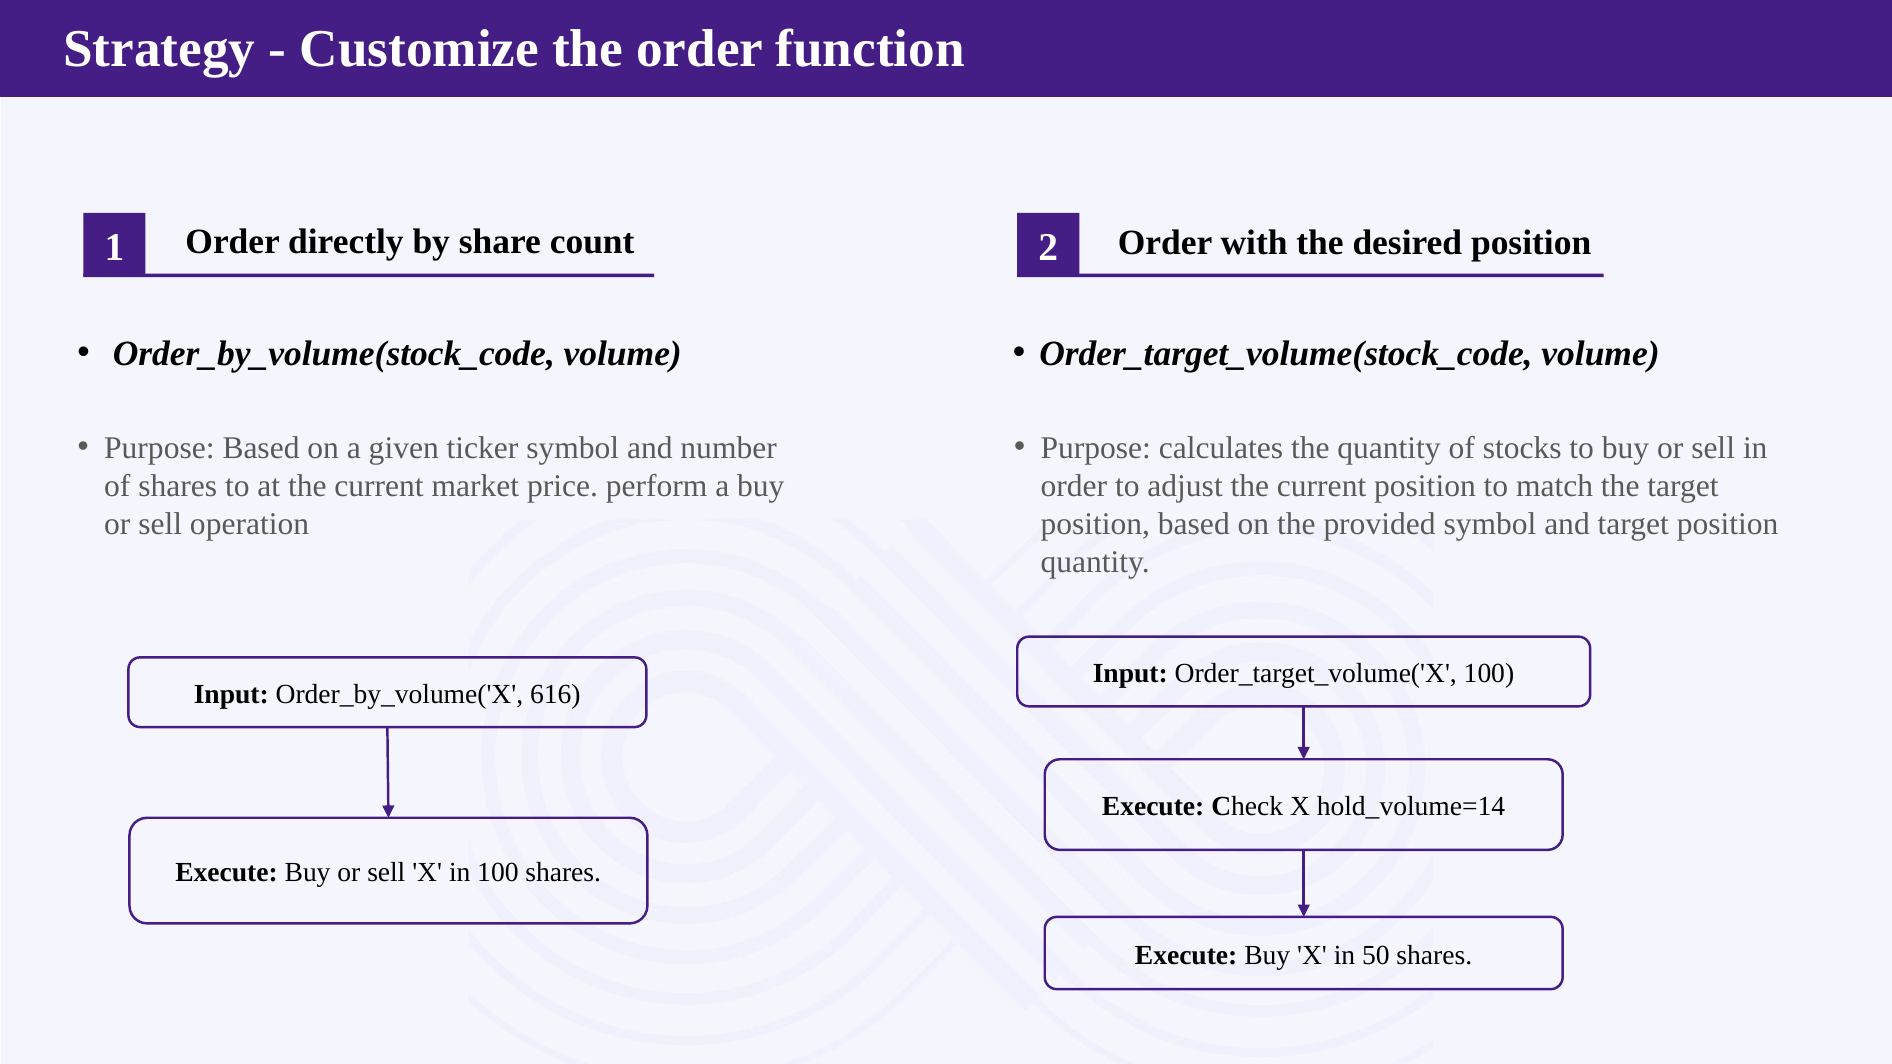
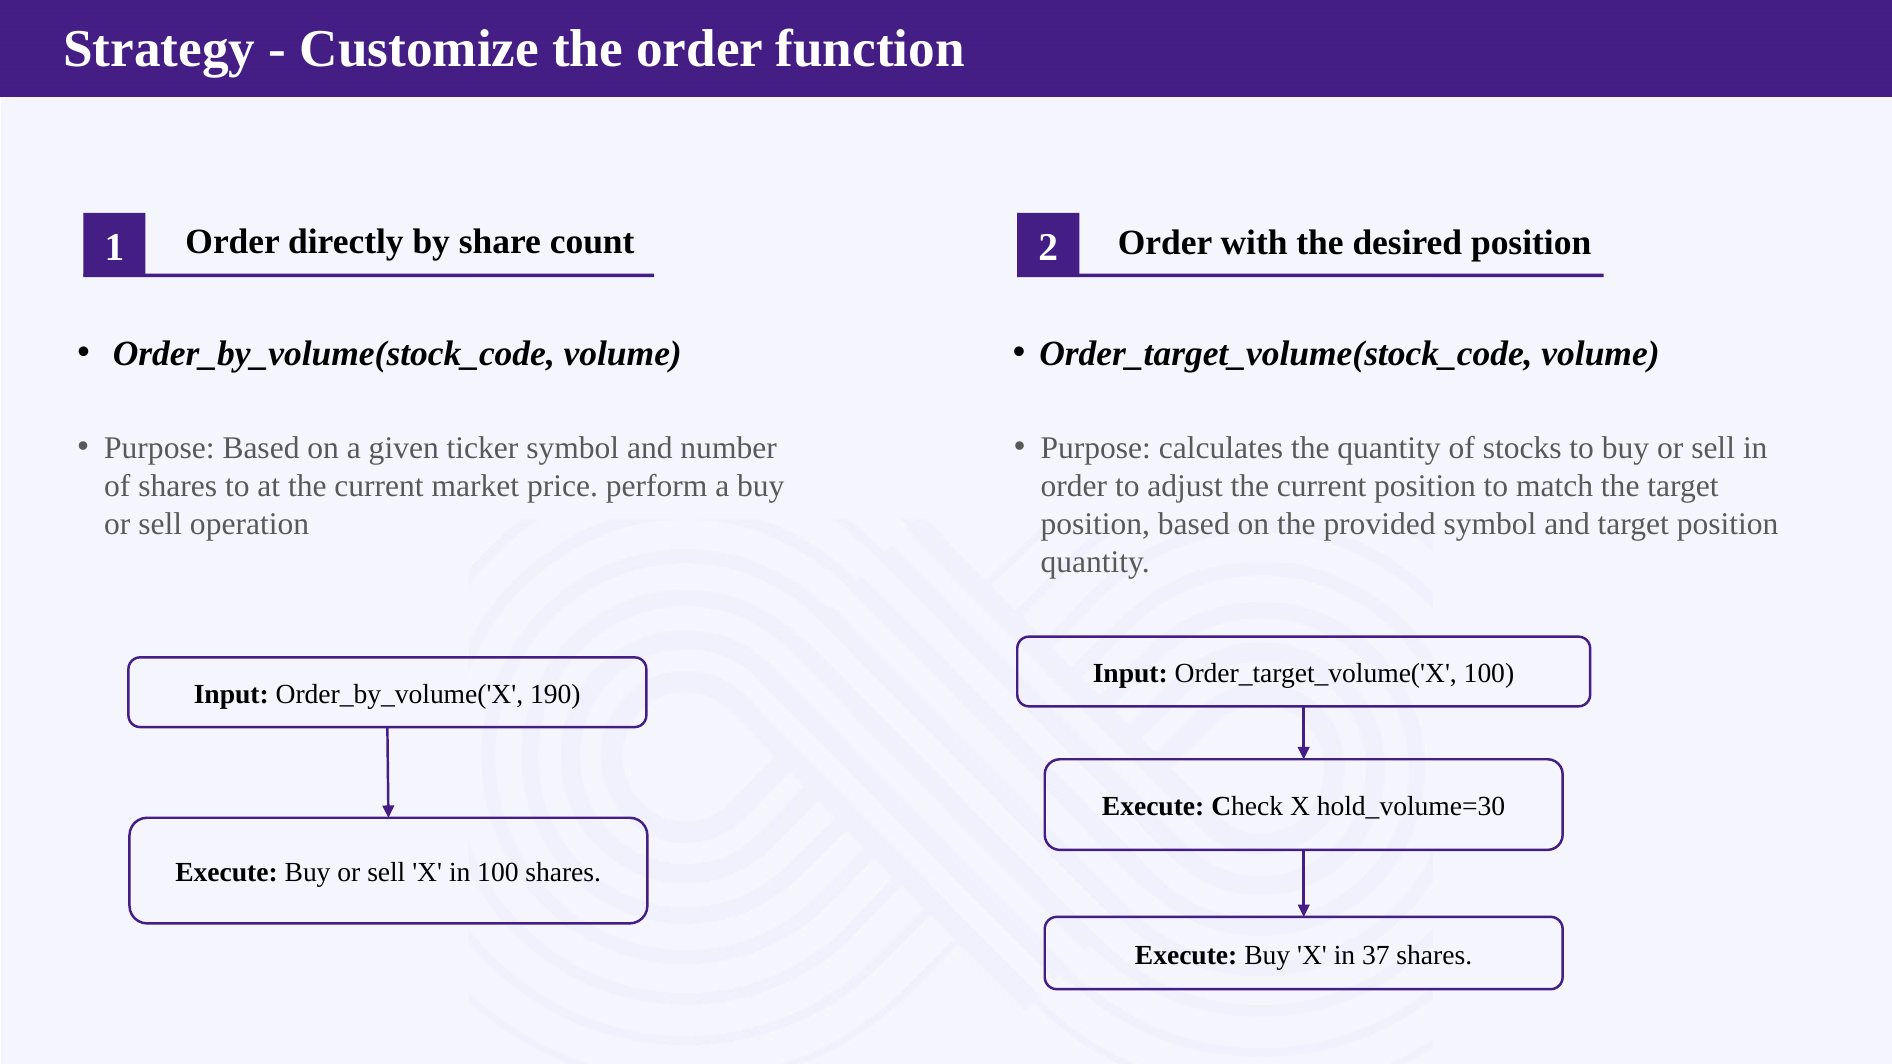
616: 616 -> 190 (555, 694)
hold_volume=14: hold_volume=14 -> hold_volume=30 (1411, 807)
50: 50 -> 37 (1376, 955)
